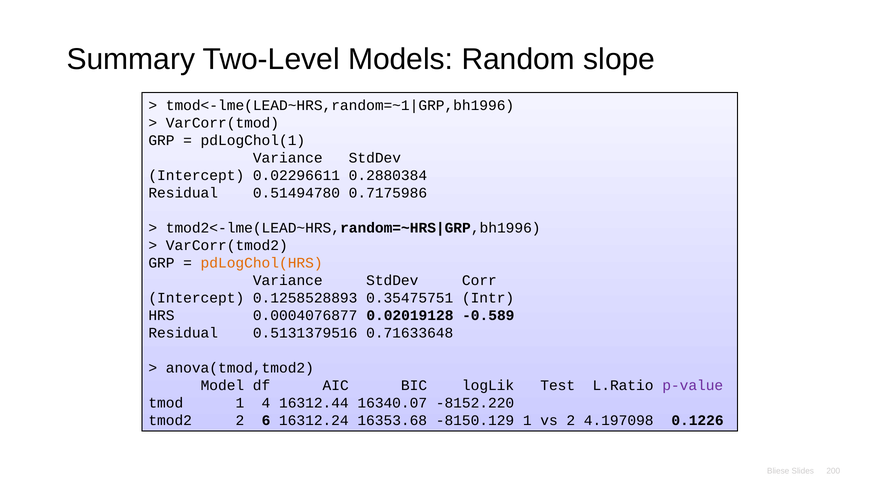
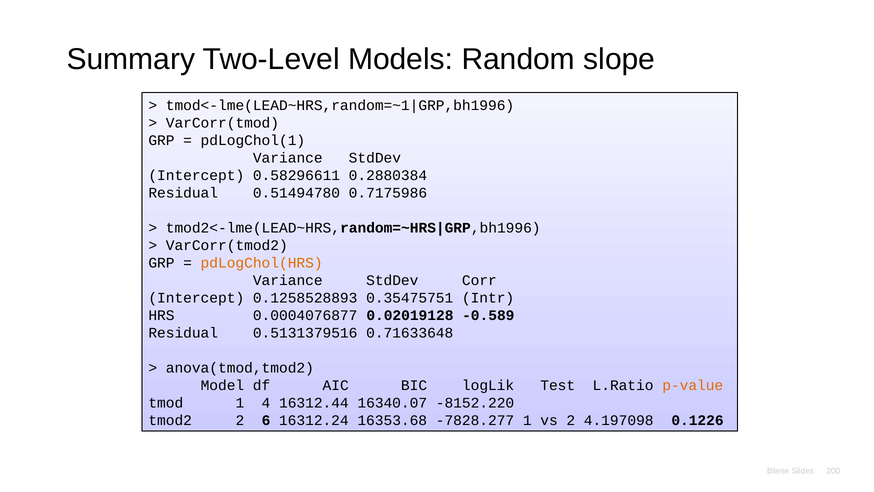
0.02296611: 0.02296611 -> 0.58296611 (296, 175)
p-value colour: purple -> orange (693, 385)
-8150.129: -8150.129 -> -7828.277 (475, 420)
